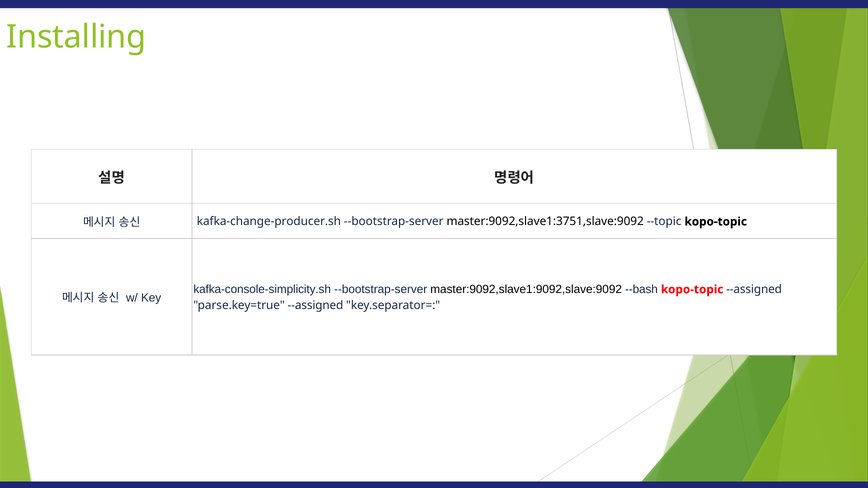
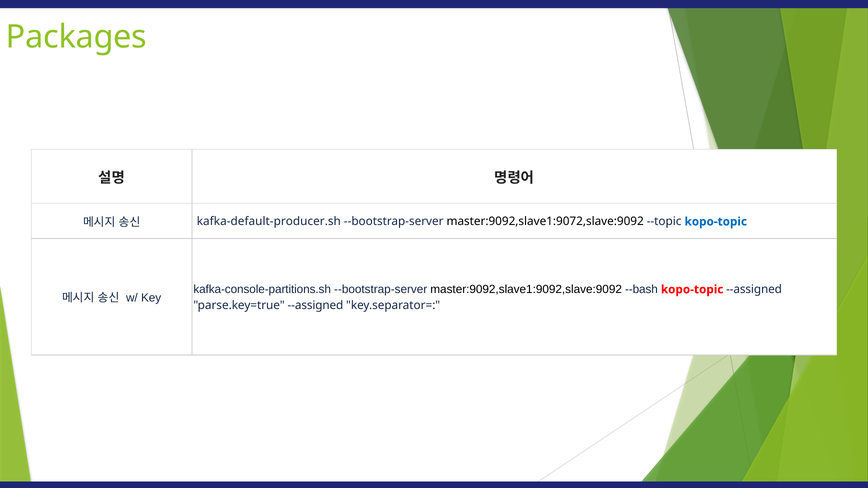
Installing: Installing -> Packages (76, 37)
kafka-change-producer.sh: kafka-change-producer.sh -> kafka-default-producer.sh (269, 222)
master:9092,slave1:3751,slave:9092: master:9092,slave1:3751,slave:9092 -> master:9092,slave1:9072,slave:9092 (545, 222)
kopo-topic colour: black -> blue (716, 222)
kafka-console-simplicity.sh: kafka-console-simplicity.sh -> kafka-console-partitions.sh (262, 290)
